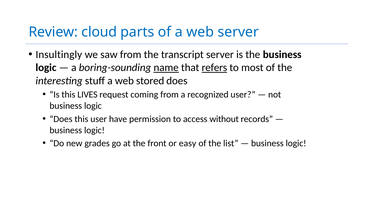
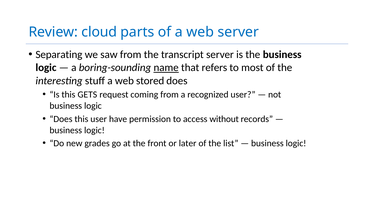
Insultingly: Insultingly -> Separating (59, 55)
refers underline: present -> none (214, 68)
LIVES: LIVES -> GETS (87, 95)
easy: easy -> later (188, 144)
